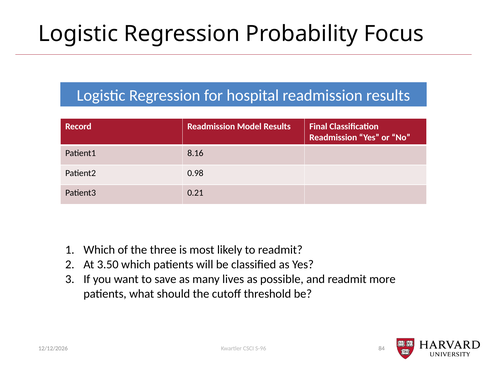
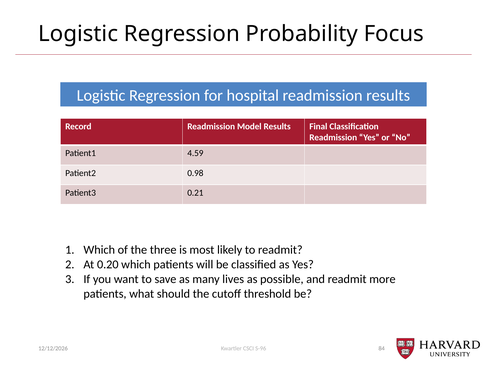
8.16: 8.16 -> 4.59 (195, 153)
3.50: 3.50 -> 0.20 (108, 265)
